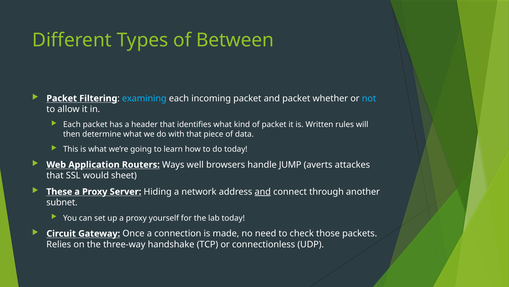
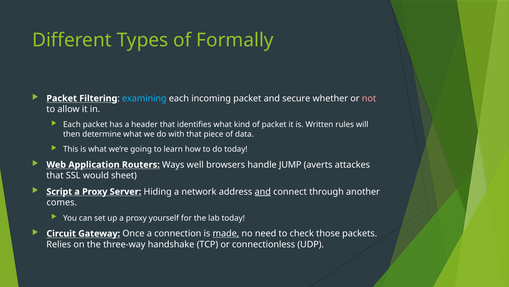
Between: Between -> Formally (235, 40)
and packet: packet -> secure (296, 98)
not colour: light blue -> pink (369, 98)
These: These -> Script (59, 191)
subnet: subnet -> comes (62, 202)
made underline: none -> present (226, 233)
